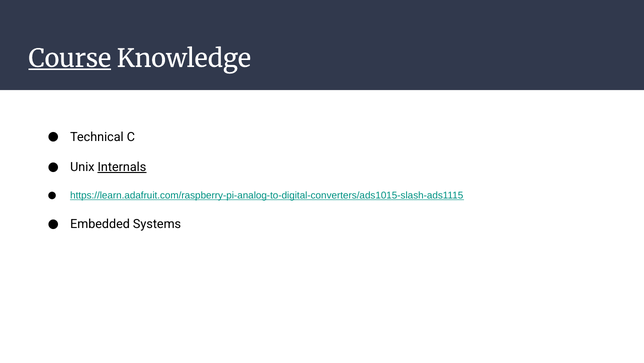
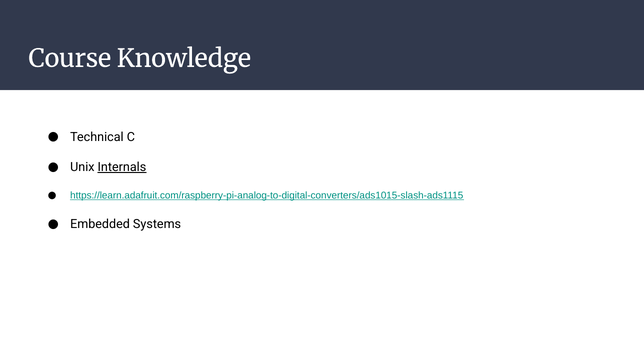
Course underline: present -> none (70, 58)
